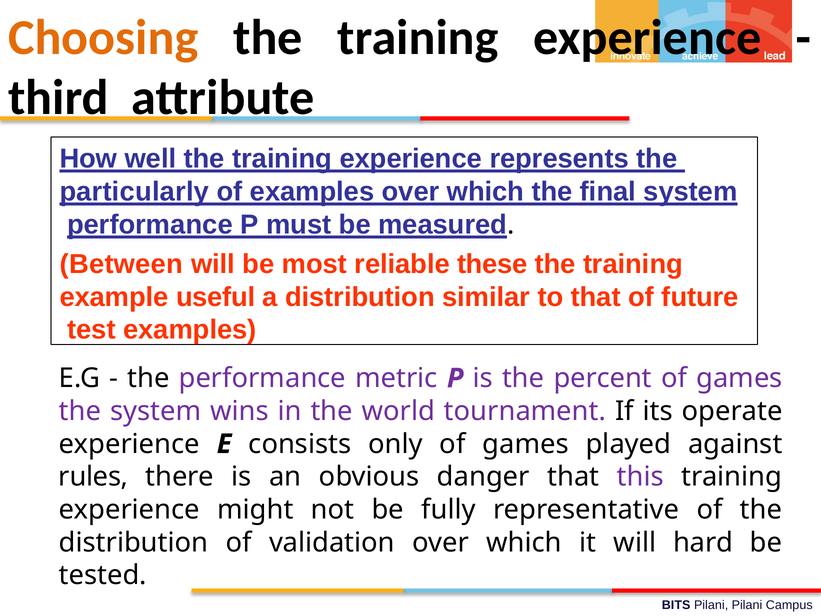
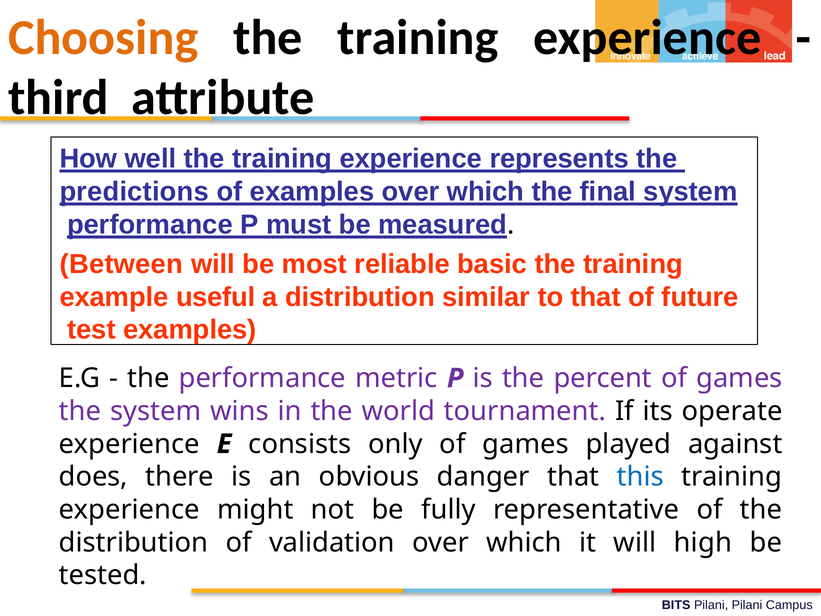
particularly: particularly -> predictions (134, 192)
these: these -> basic (492, 264)
rules: rules -> does (93, 477)
this colour: purple -> blue (640, 477)
hard: hard -> high (703, 542)
